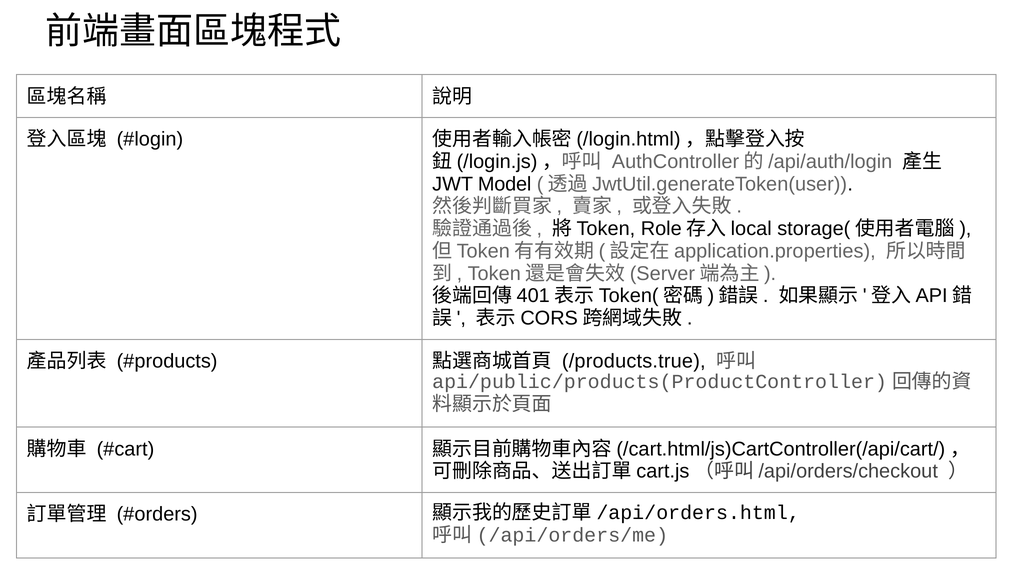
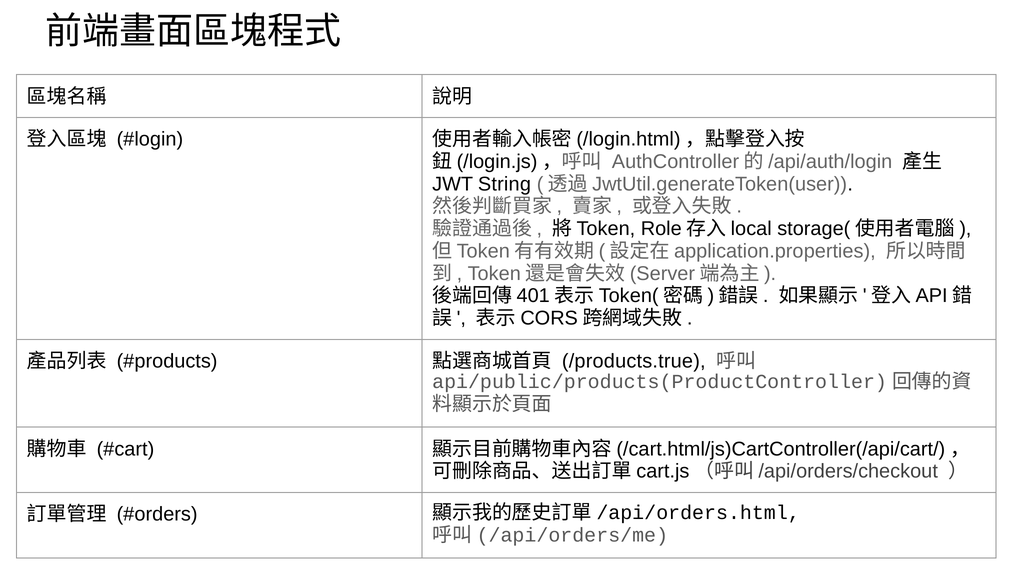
Model: Model -> String (504, 184)
